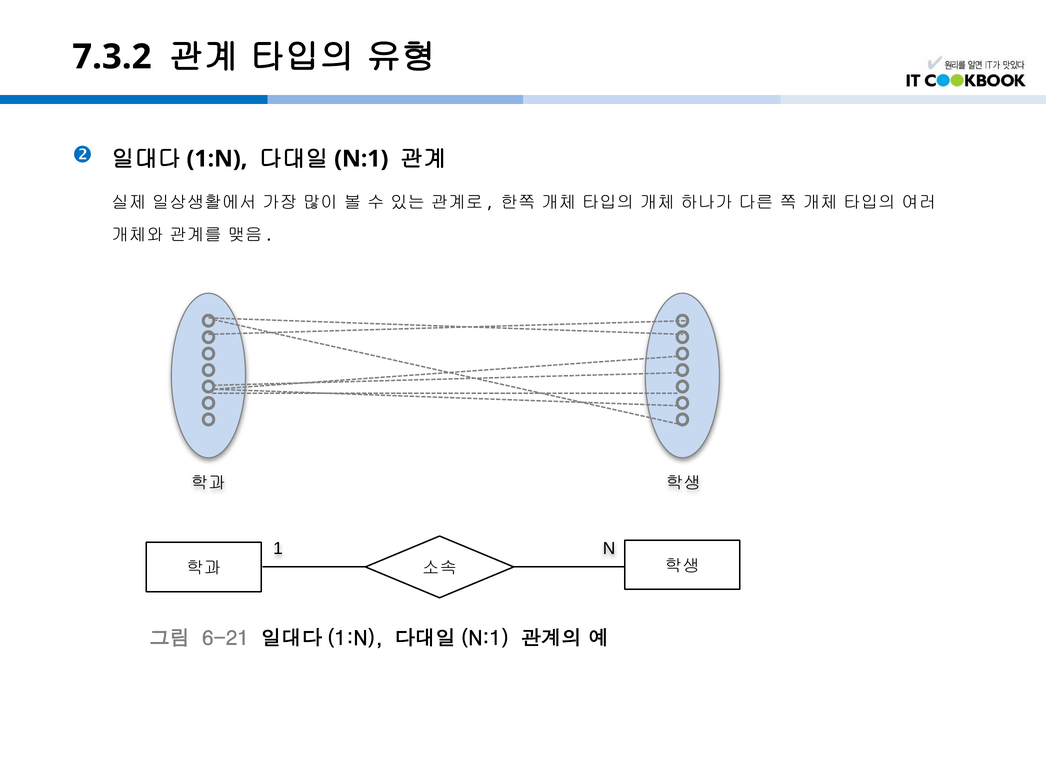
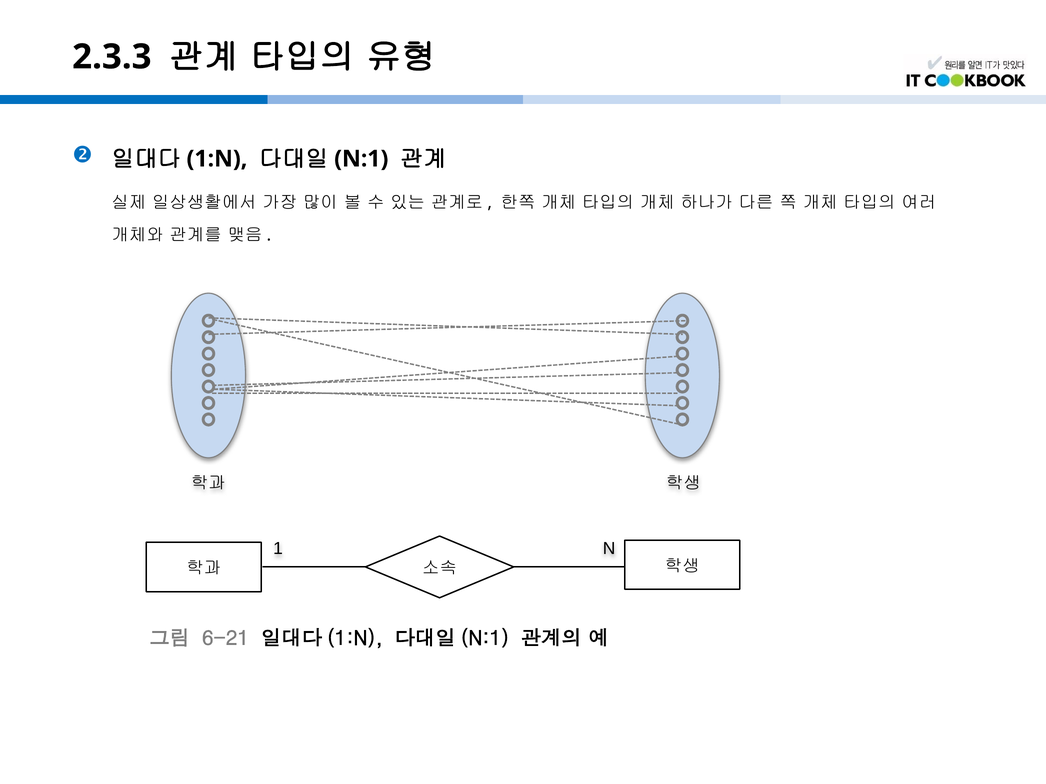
7.3.2: 7.3.2 -> 2.3.3 (112, 57)
